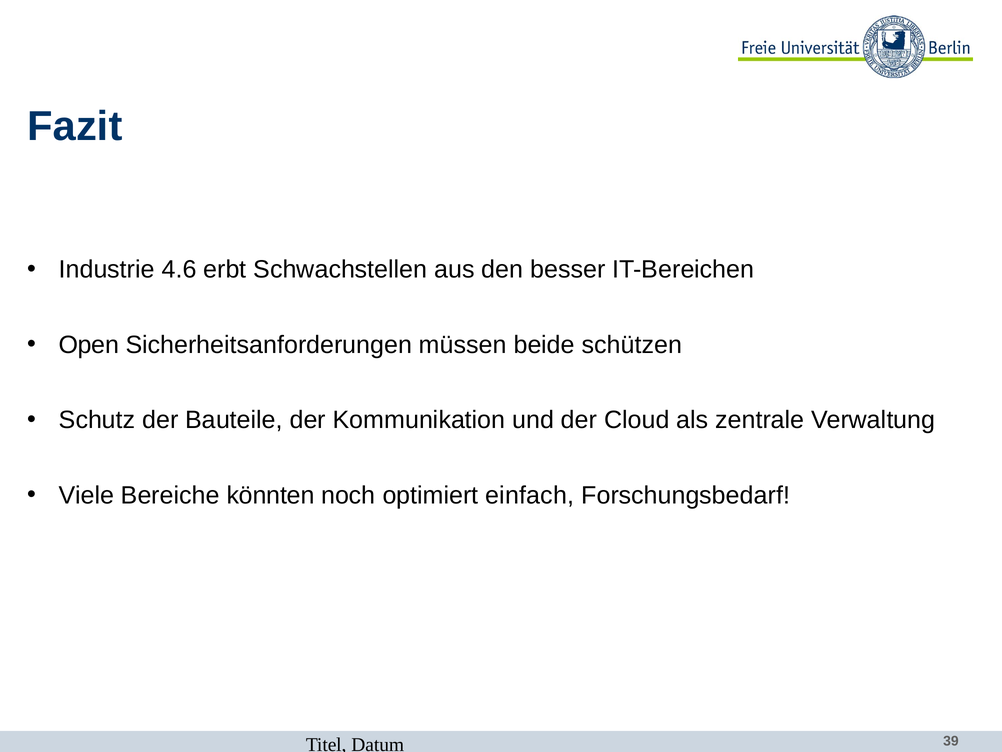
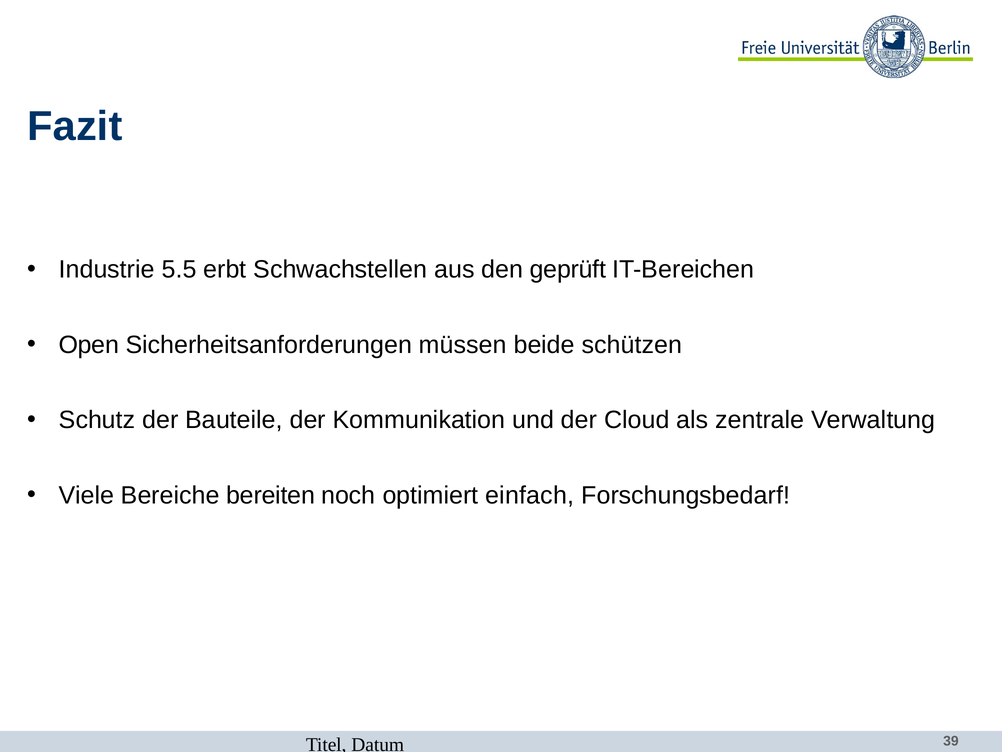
4.6: 4.6 -> 5.5 (179, 269)
besser: besser -> geprüft (568, 269)
könnten: könnten -> bereiten (271, 495)
